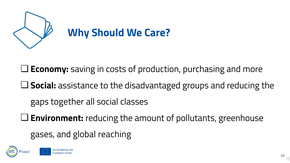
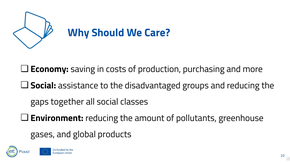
reaching: reaching -> products (115, 135)
